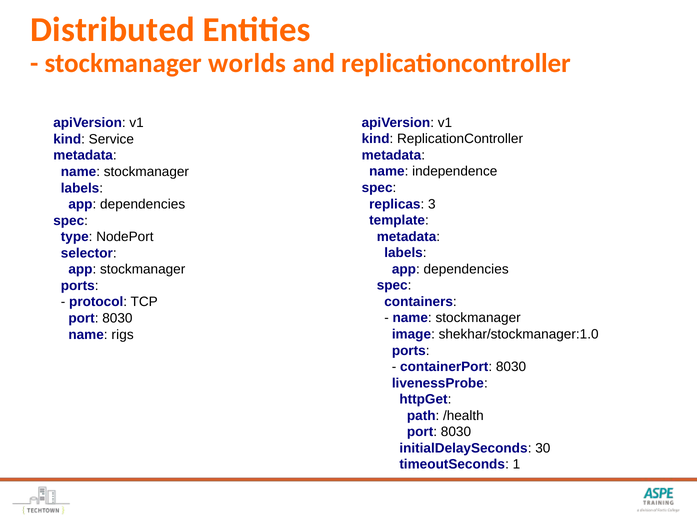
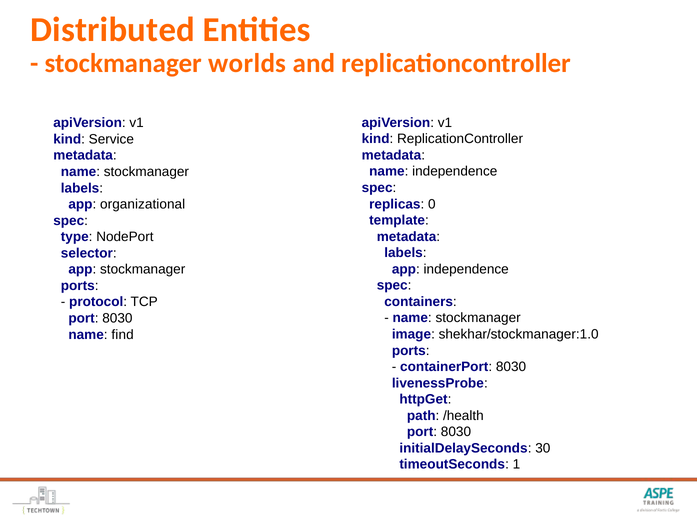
3: 3 -> 0 (432, 204)
dependencies: dependencies -> organizational (143, 204)
dependencies: dependencies -> independence (466, 269)
rigs: rigs -> find (123, 334)
